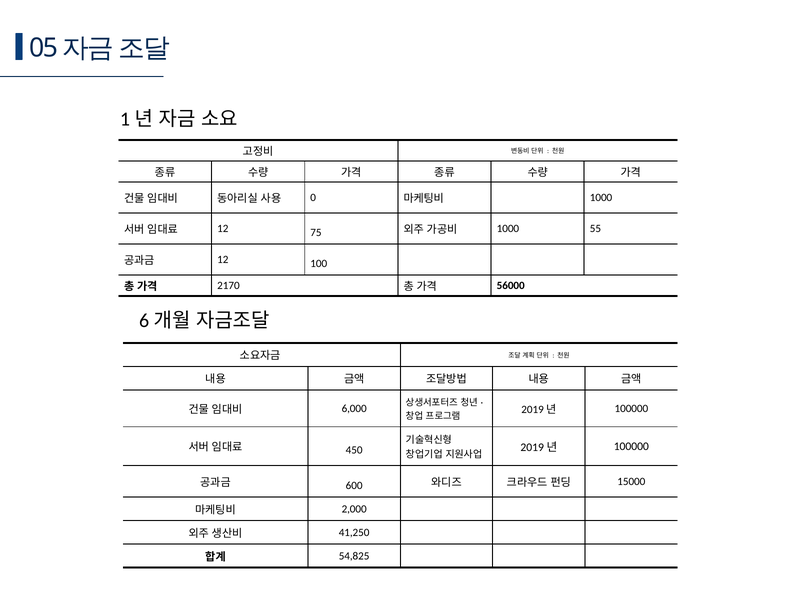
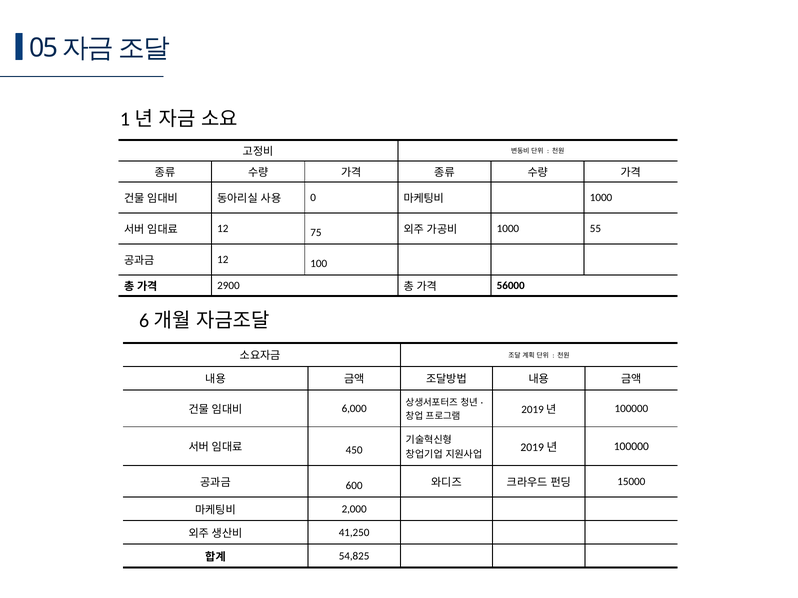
2170: 2170 -> 2900 (228, 286)
